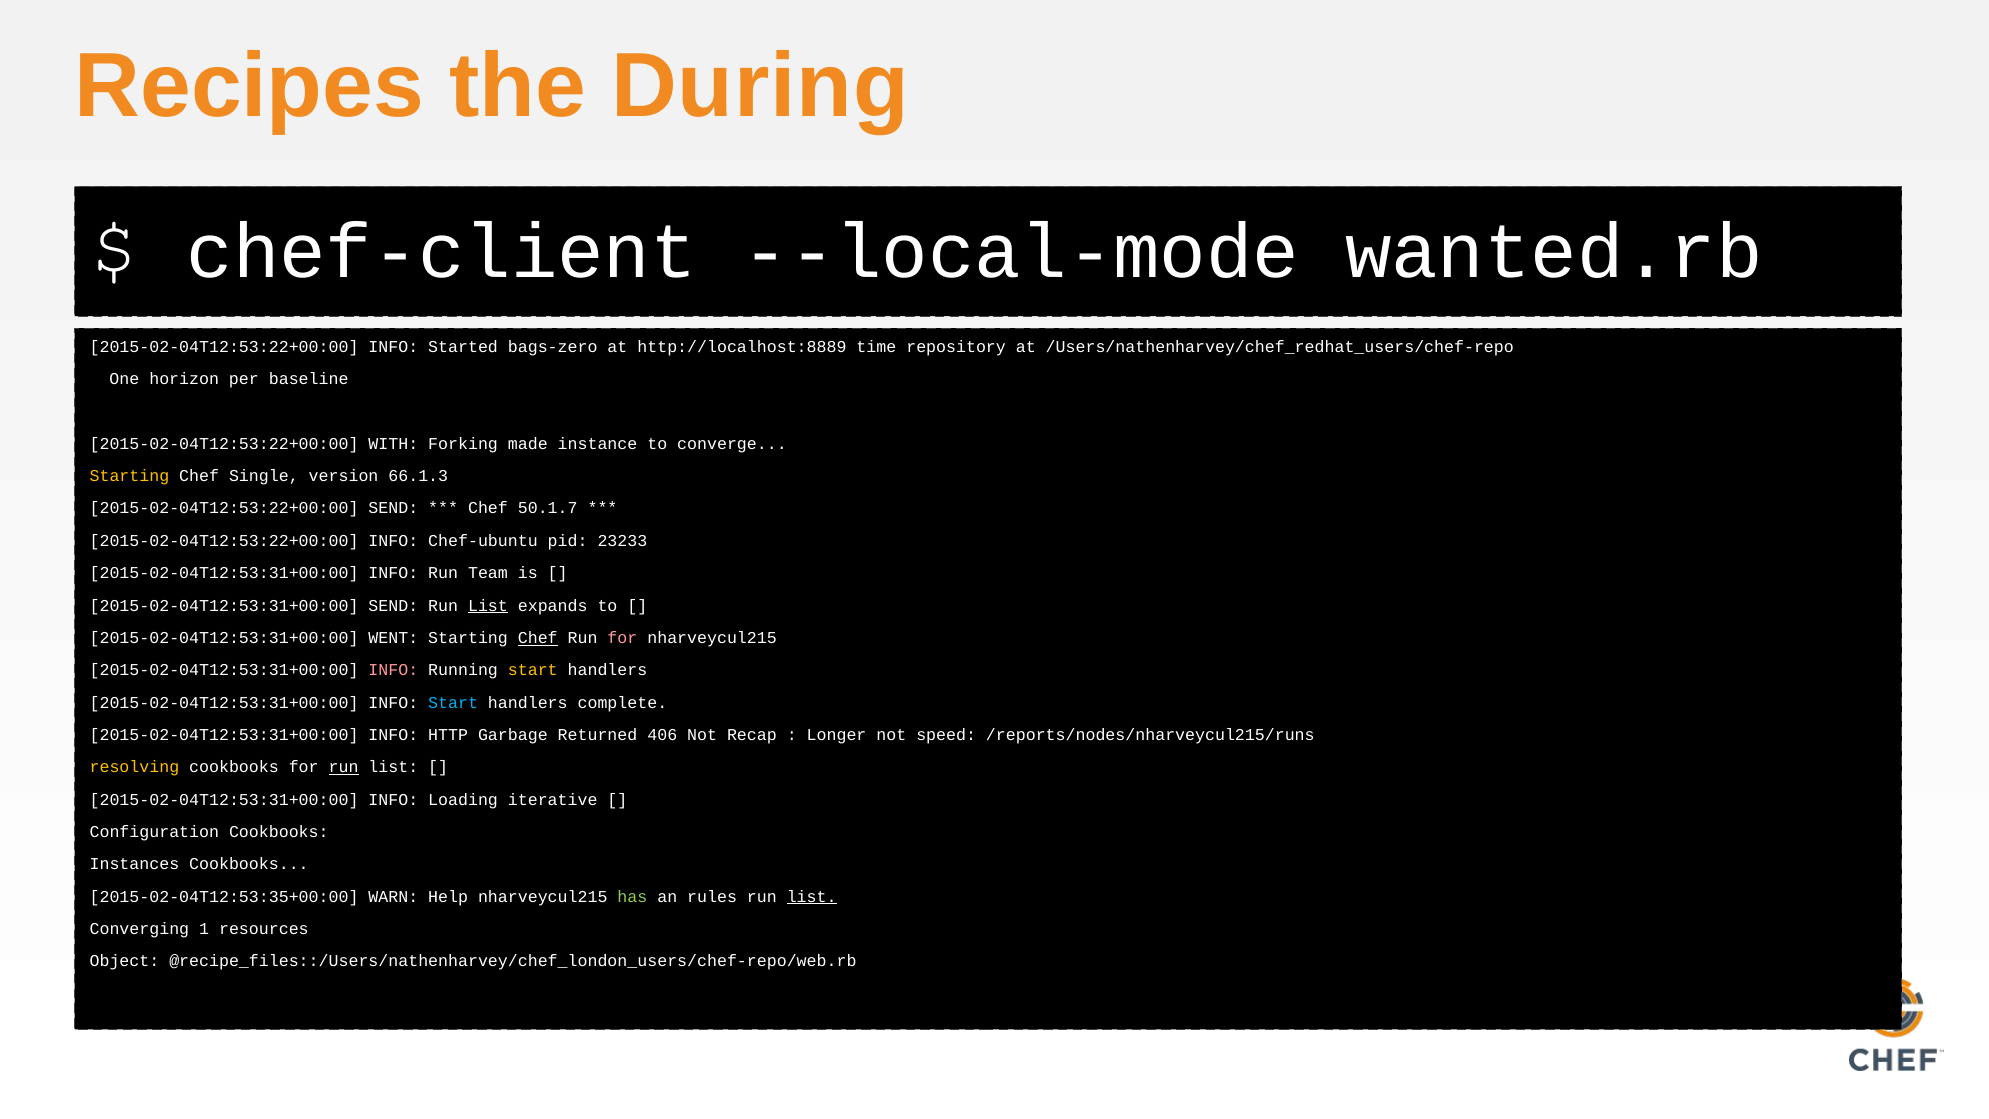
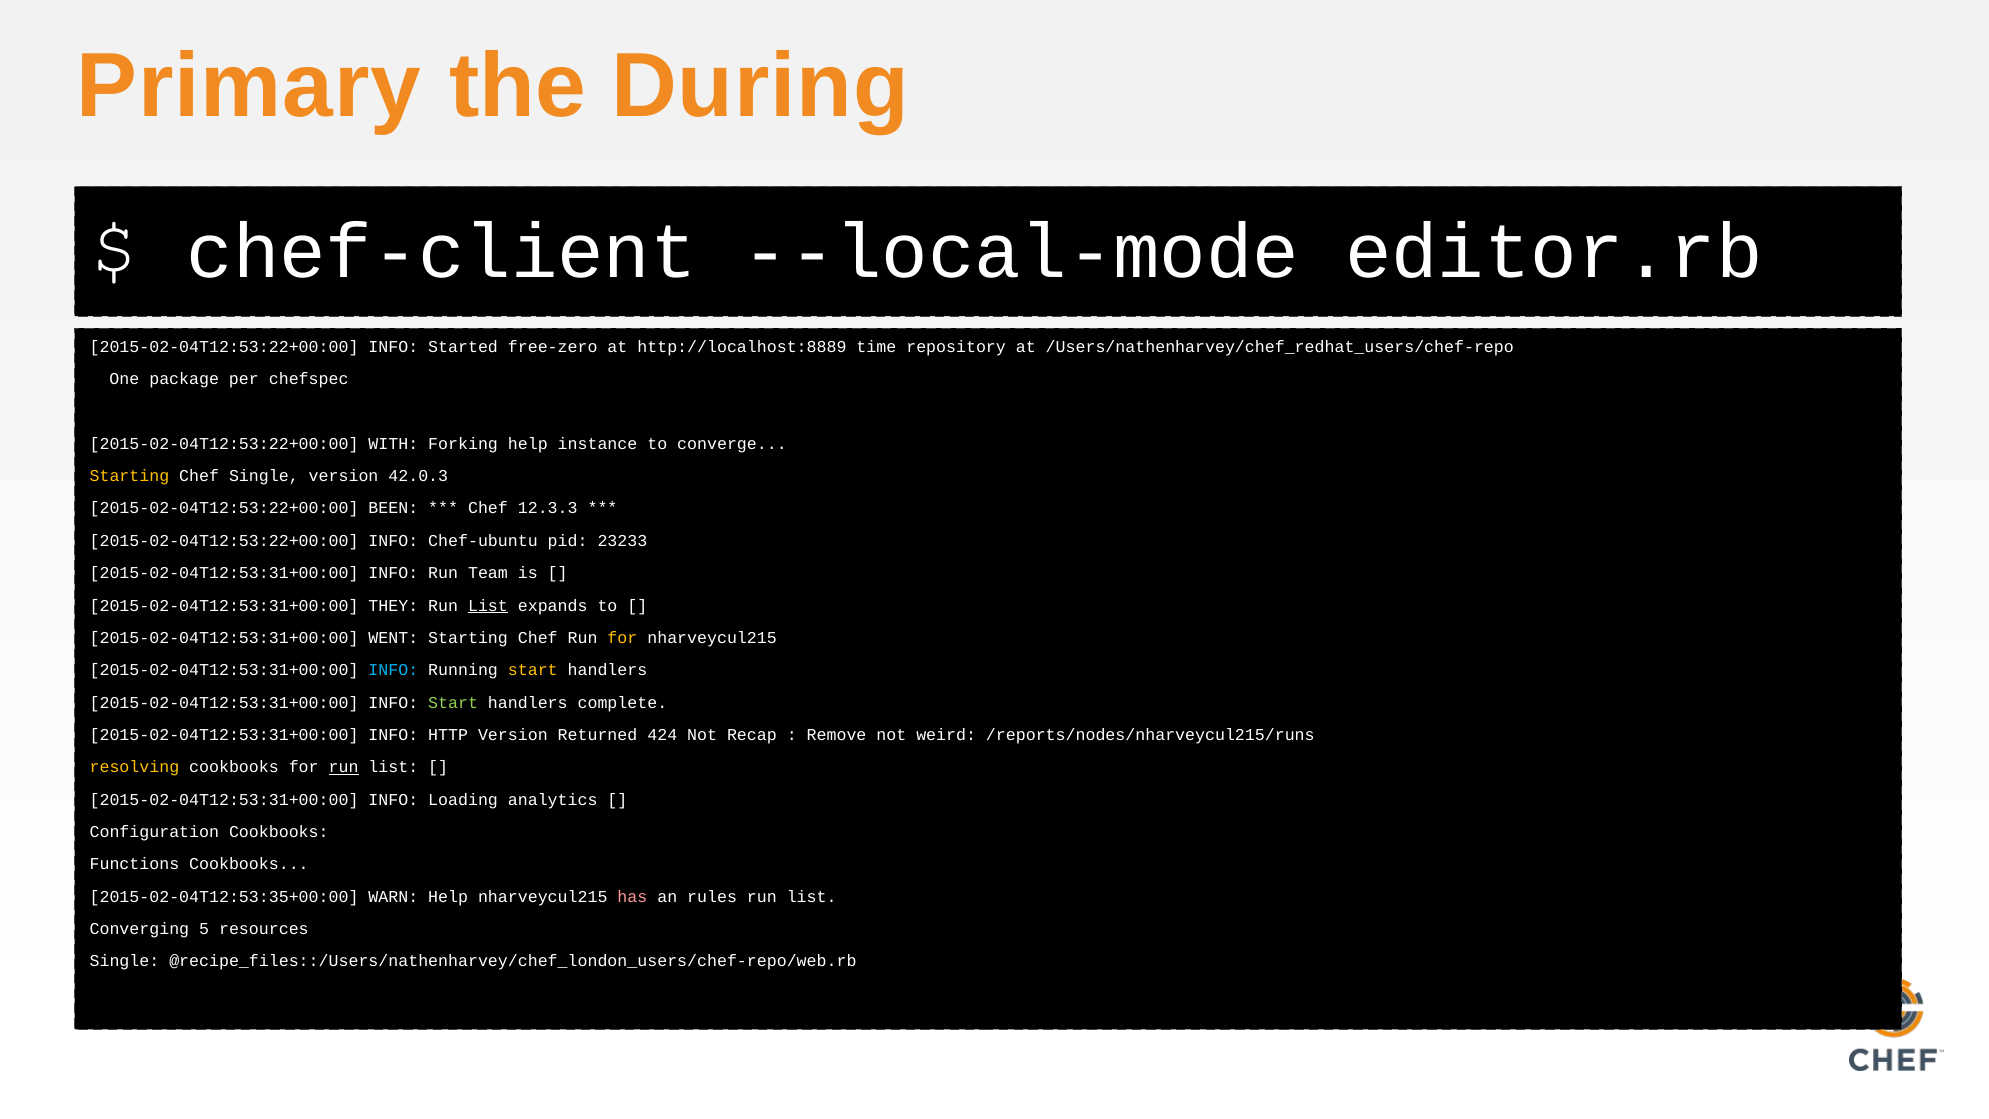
Recipes: Recipes -> Primary (249, 86)
wanted.rb: wanted.rb -> editor.rb (1554, 252)
bags-zero: bags-zero -> free-zero (553, 347)
horizon: horizon -> package (184, 379)
baseline: baseline -> chefspec (309, 379)
Forking made: made -> help (528, 444)
66.1.3: 66.1.3 -> 42.0.3 (418, 476)
2015-02-04T12:53:22+00:00 SEND: SEND -> BEEN (393, 508)
50.1.7: 50.1.7 -> 12.3.3 (548, 508)
2015-02-04T12:53:31+00:00 SEND: SEND -> THEY (393, 605)
Chef underline: present -> none (538, 638)
for colour: pink -> yellow (622, 638)
INFO colour: pink -> light blue (393, 670)
Start colour: light blue -> light green (453, 702)
HTTP Garbage: Garbage -> Version (513, 735)
406: 406 -> 424 (662, 735)
Longer: Longer -> Remove (837, 735)
speed: speed -> weird (946, 735)
iterative: iterative -> analytics (553, 800)
Instances: Instances -> Functions (134, 864)
has colour: light green -> pink (632, 897)
list underline: present -> none (812, 897)
1: 1 -> 5 (204, 929)
Object: Object -> Single (124, 961)
